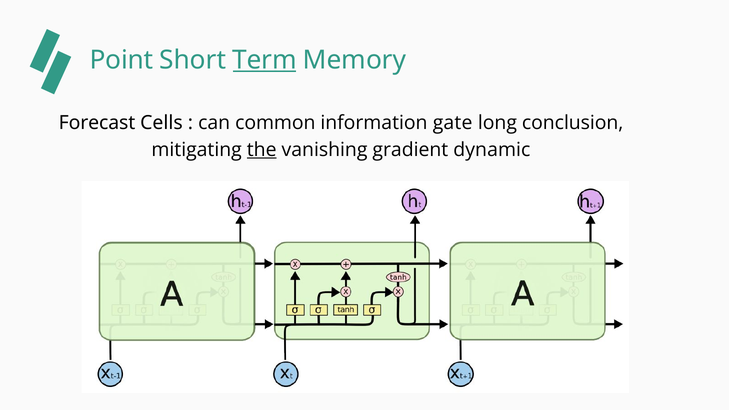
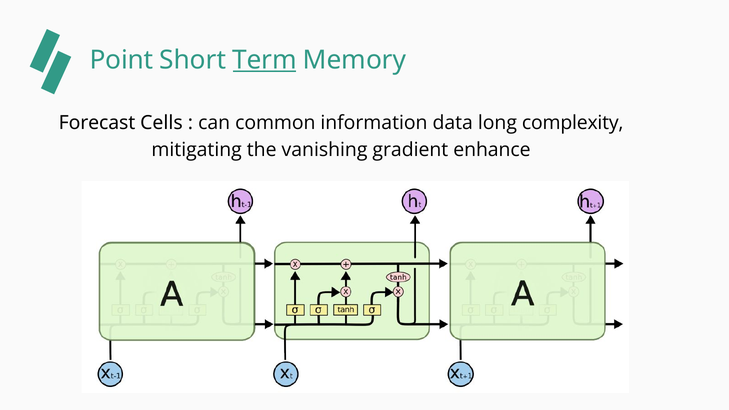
gate: gate -> data (453, 123)
conclusion: conclusion -> complexity (573, 123)
the underline: present -> none (262, 150)
dynamic: dynamic -> enhance (492, 150)
